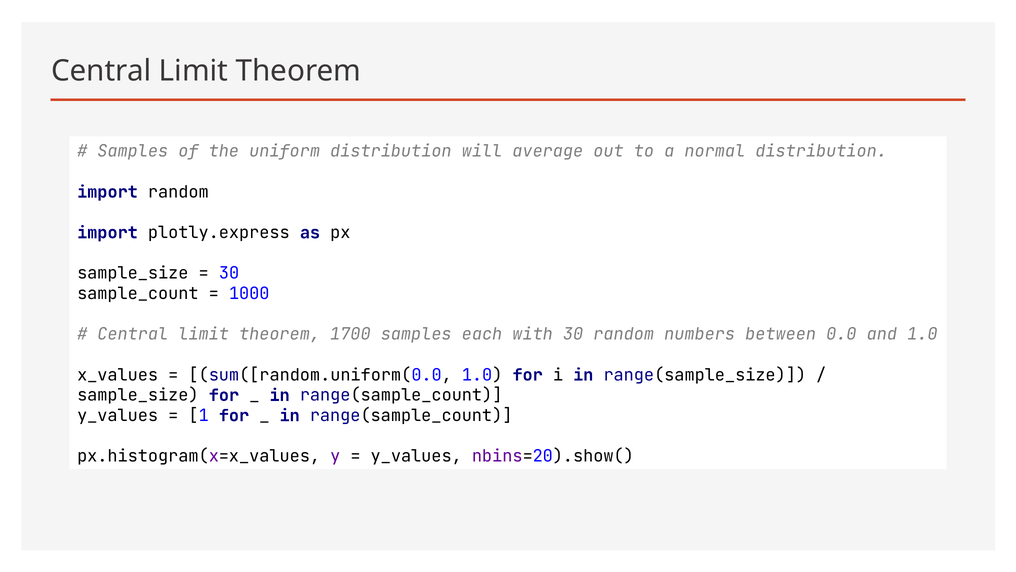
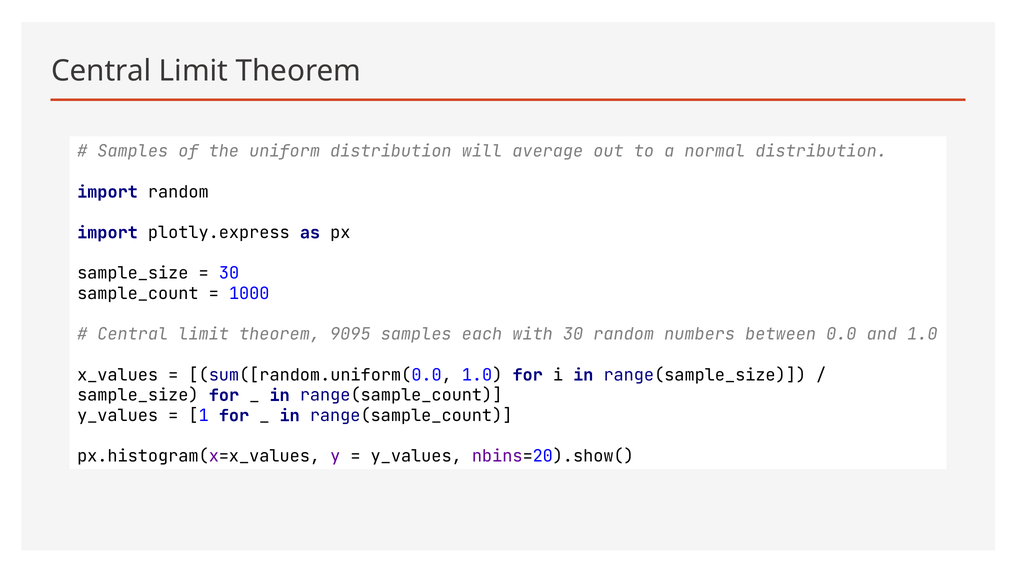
1700: 1700 -> 9095 (350, 334)
